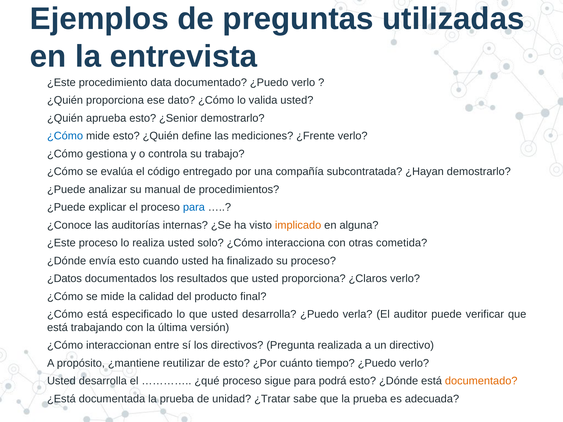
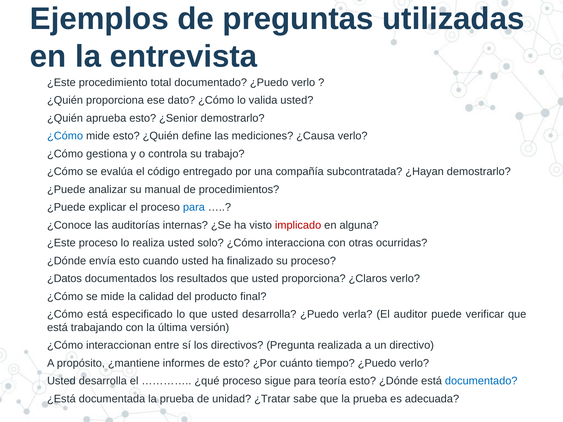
data: data -> total (161, 83)
¿Frente: ¿Frente -> ¿Causa (315, 136)
implicado colour: orange -> red (298, 225)
cometida: cometida -> ocurridas (402, 243)
reutilizar: reutilizar -> informes (184, 363)
podrá: podrá -> teoría (333, 381)
documentado colour: orange -> blue (481, 381)
